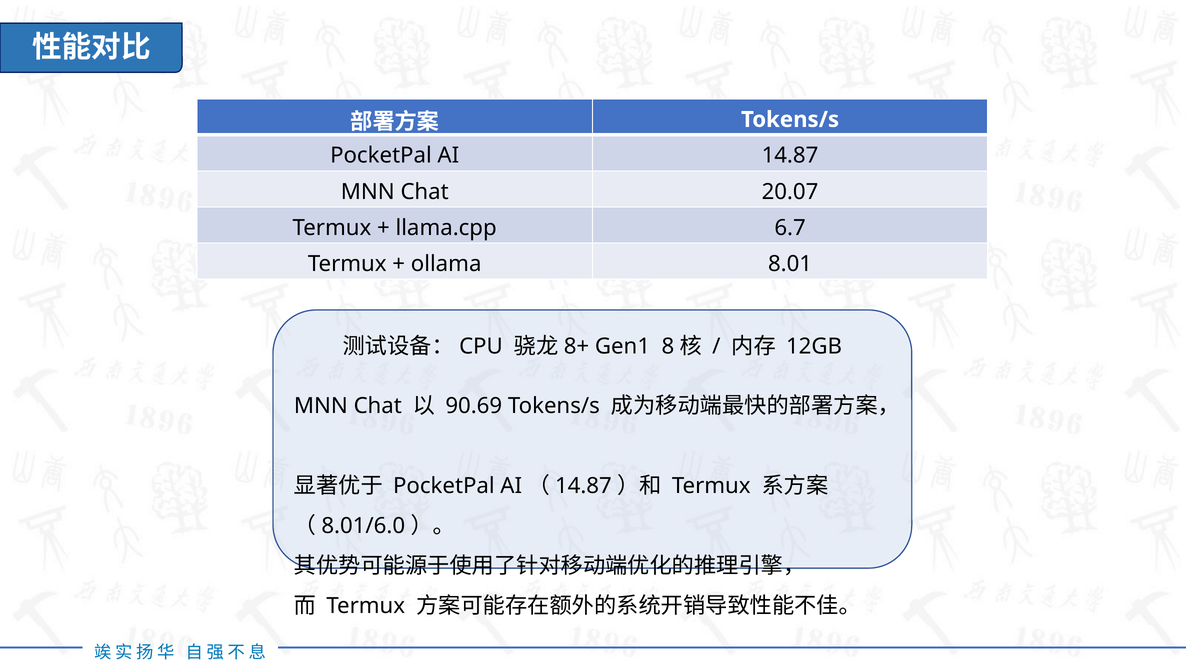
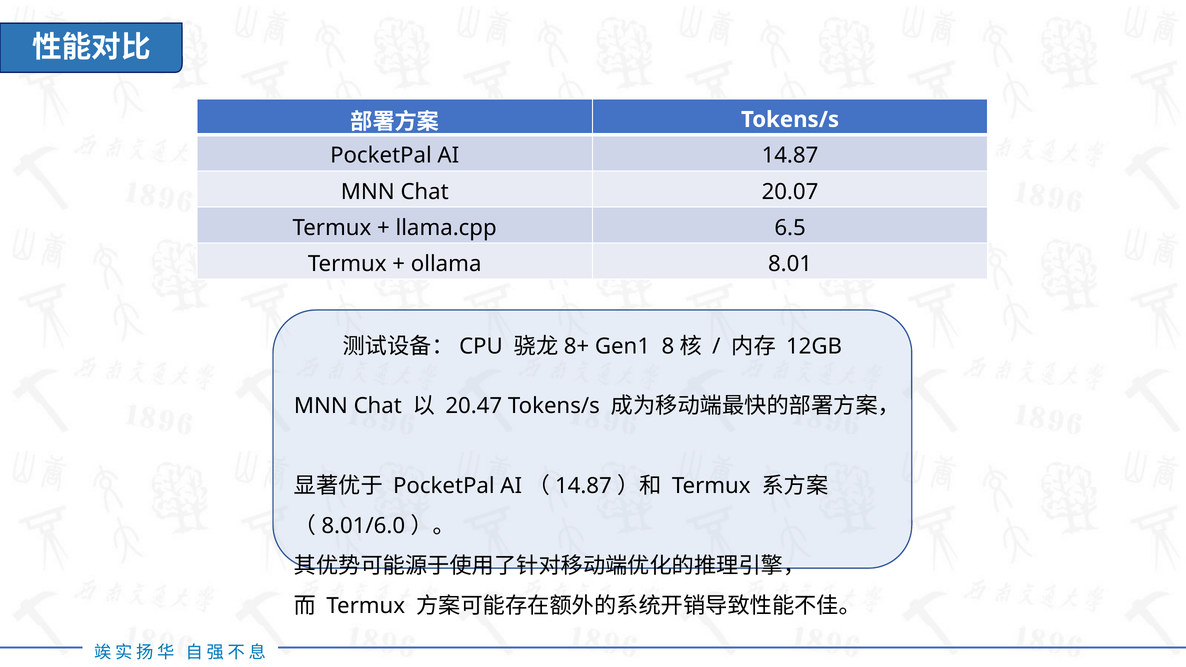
6.7: 6.7 -> 6.5 (790, 228)
90.69: 90.69 -> 20.47 (474, 406)
